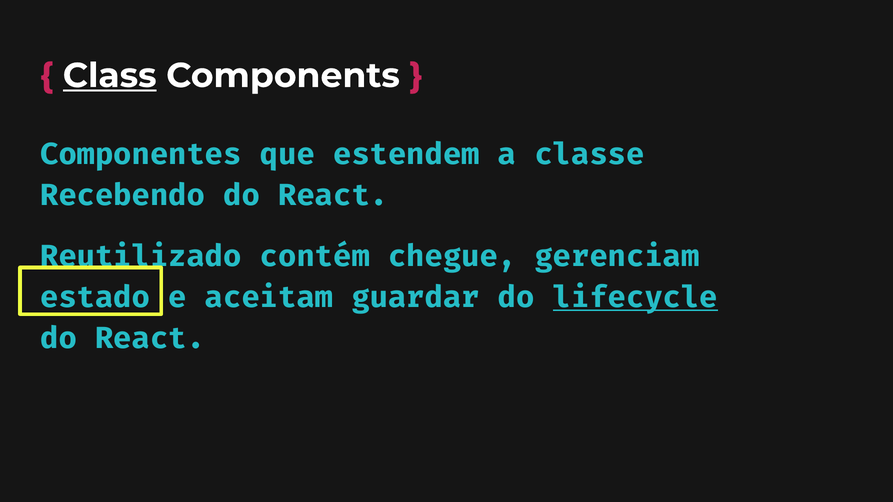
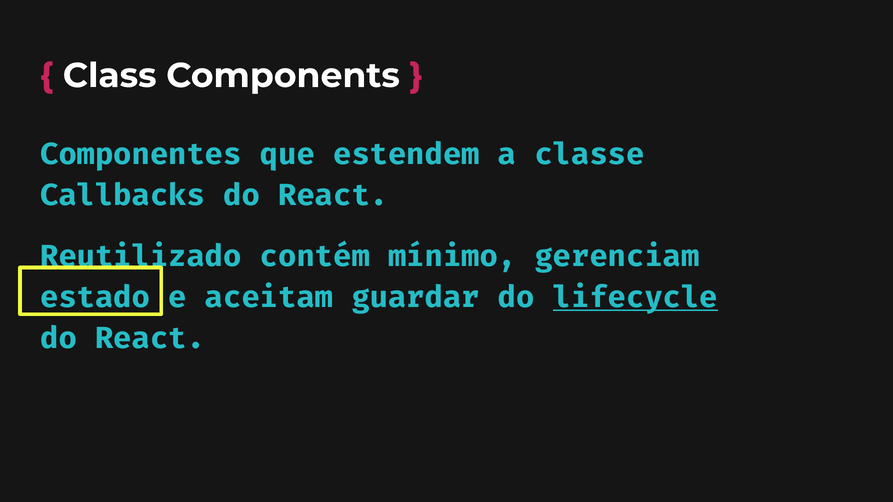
Class underline: present -> none (110, 76)
Recebendo: Recebendo -> Callbacks (123, 196)
chegue: chegue -> mínimo (452, 257)
